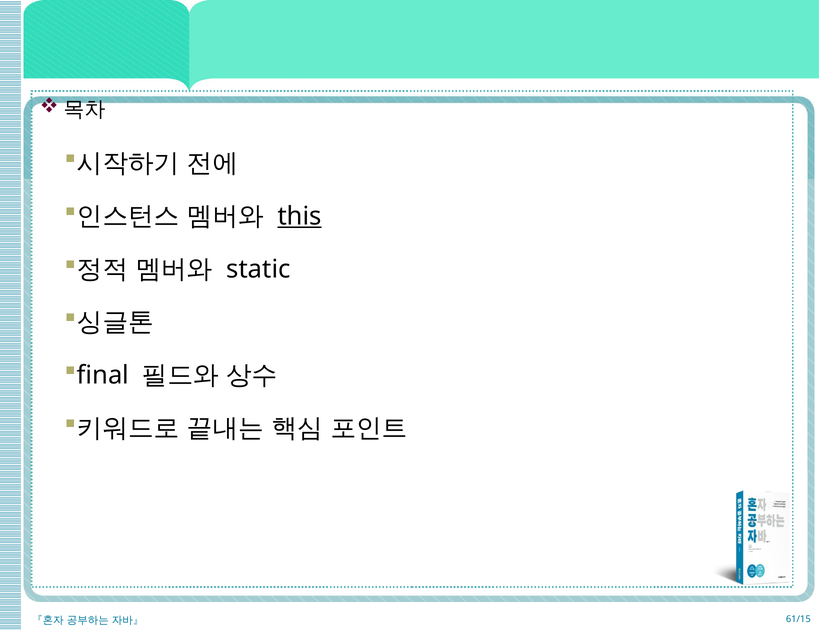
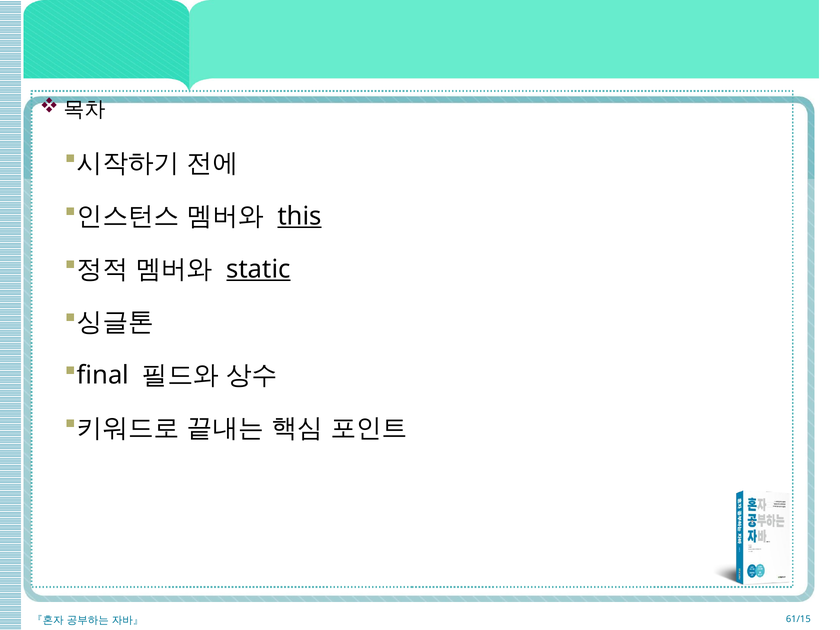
static underline: none -> present (258, 269)
